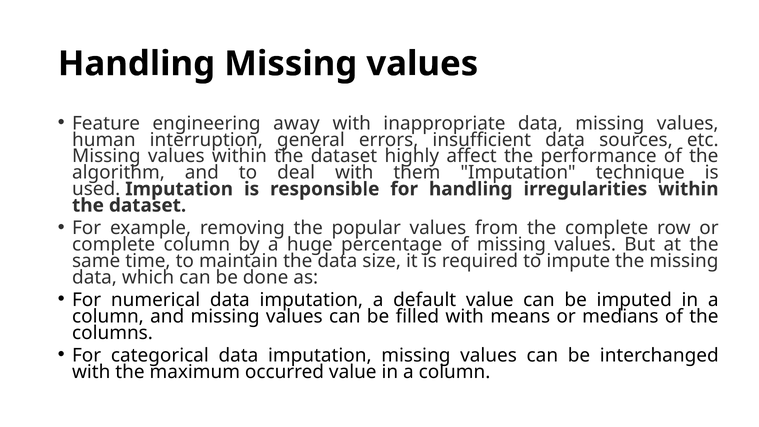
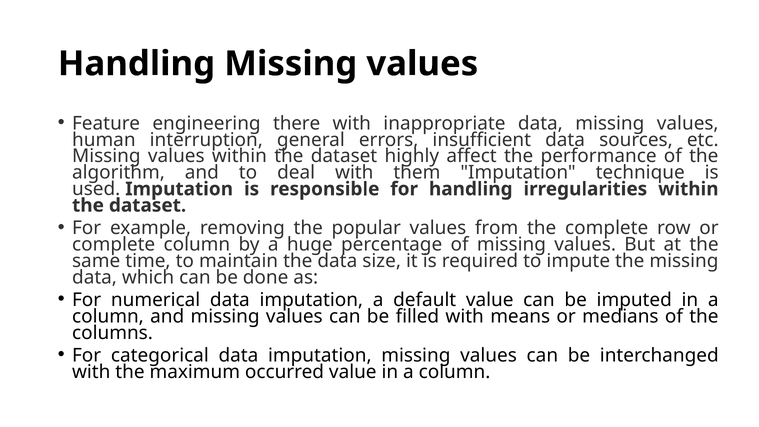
away: away -> there (297, 123)
